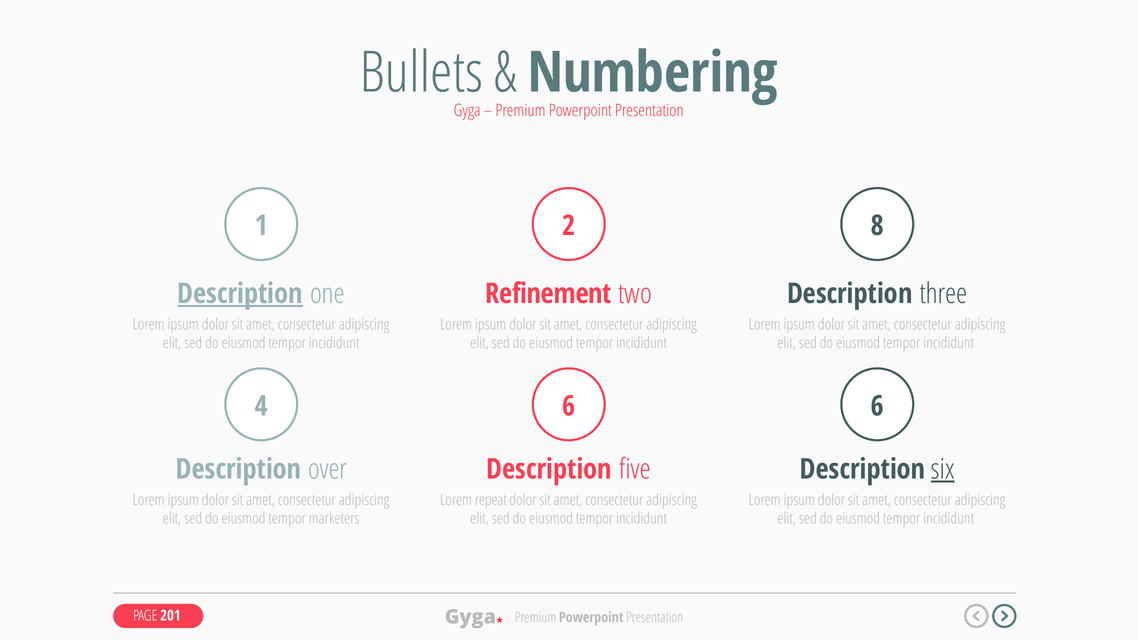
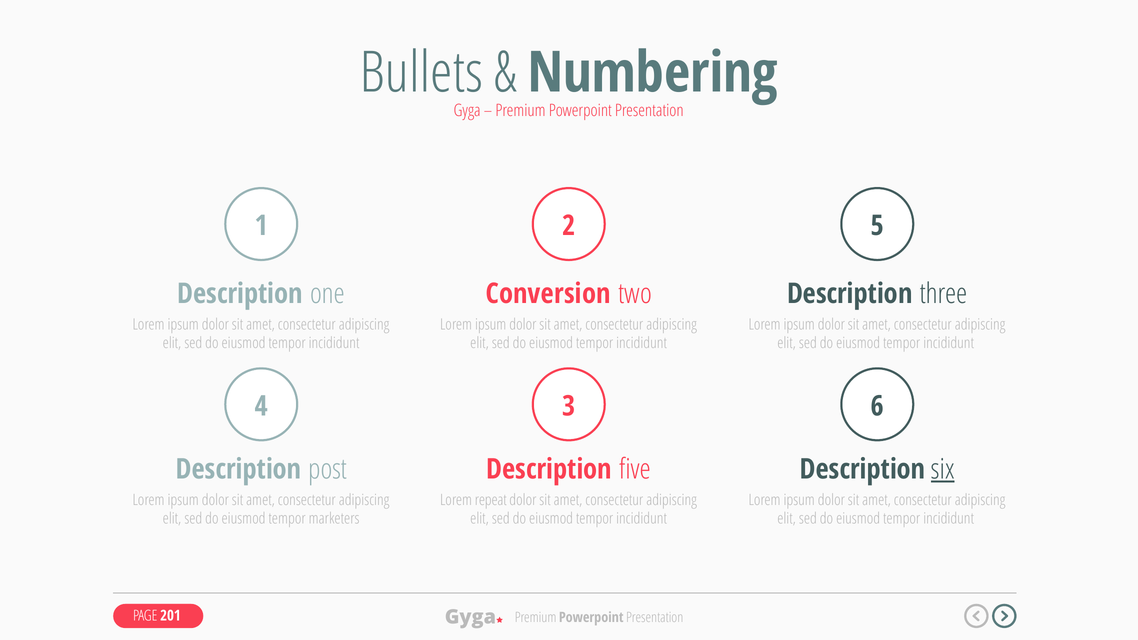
8: 8 -> 5 (877, 226)
Description underline: present -> none (240, 294)
Refinement: Refinement -> Conversion (548, 294)
4 6: 6 -> 3 (569, 406)
over: over -> post (328, 469)
